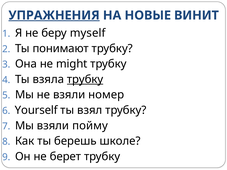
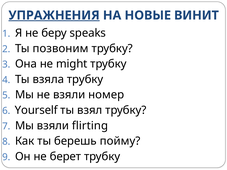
myself: myself -> speaks (88, 33)
понимают: понимают -> позвоним (61, 49)
трубку underline: present -> none (85, 79)
пойму: пойму -> flirting (90, 126)
школе: школе -> пойму (120, 141)
